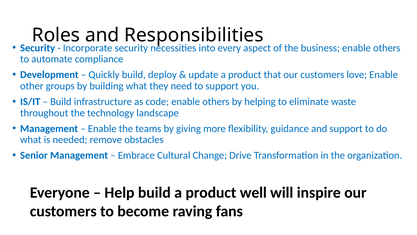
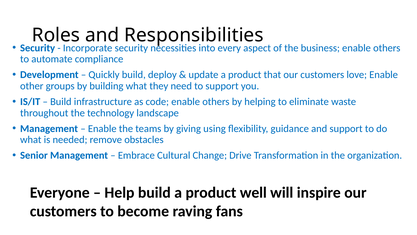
more: more -> using (215, 128)
